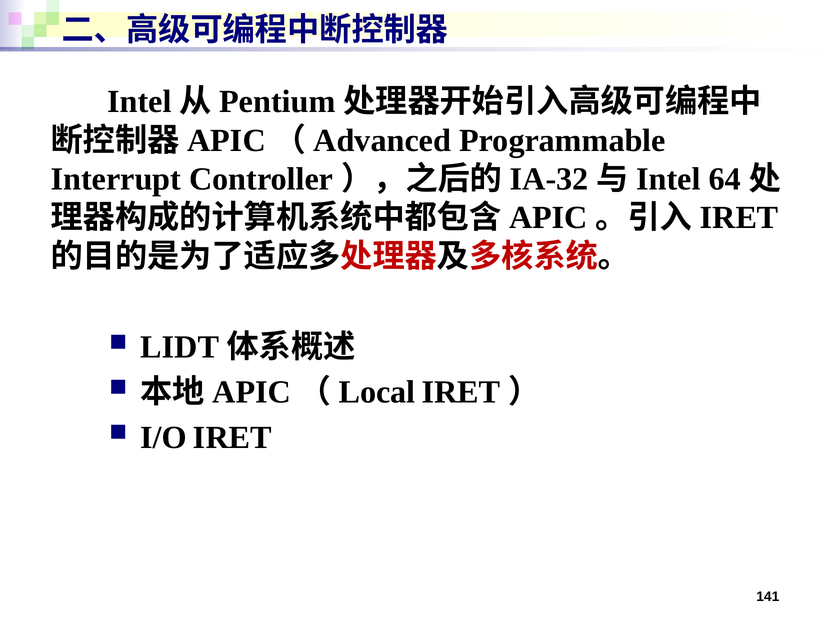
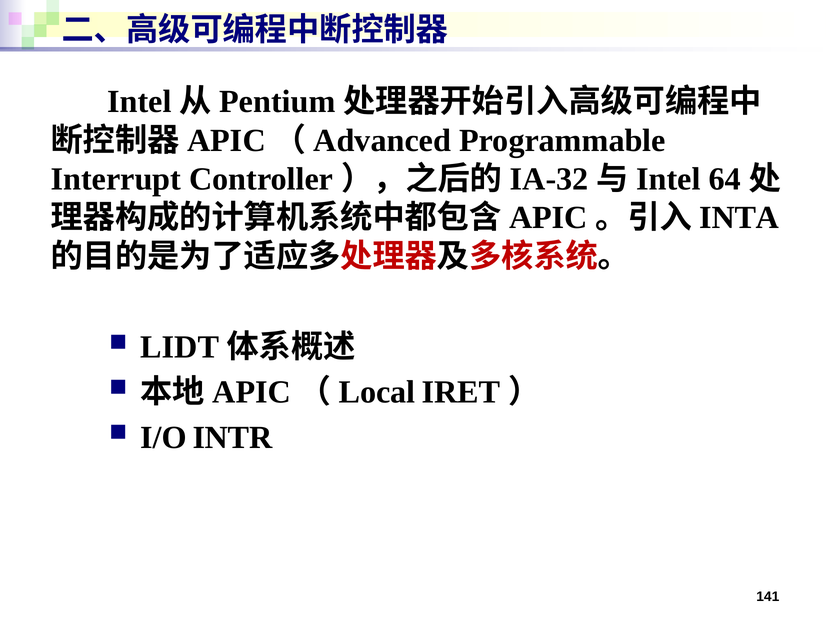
IRET: IRET -> INTA (739, 218)
I/O IRET: IRET -> INTR (233, 437)
